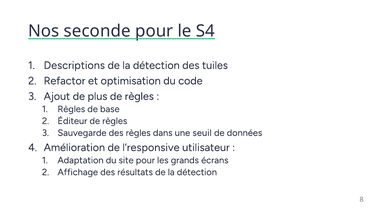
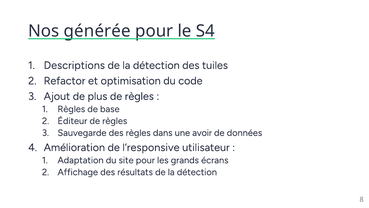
seconde: seconde -> générée (97, 31)
seuil: seuil -> avoir (202, 133)
